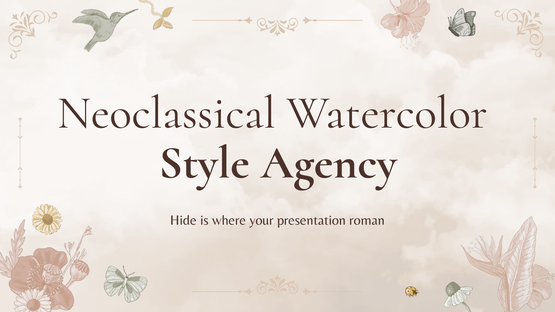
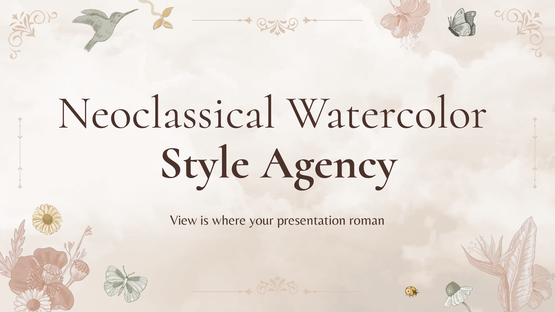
Hide: Hide -> View (183, 220)
